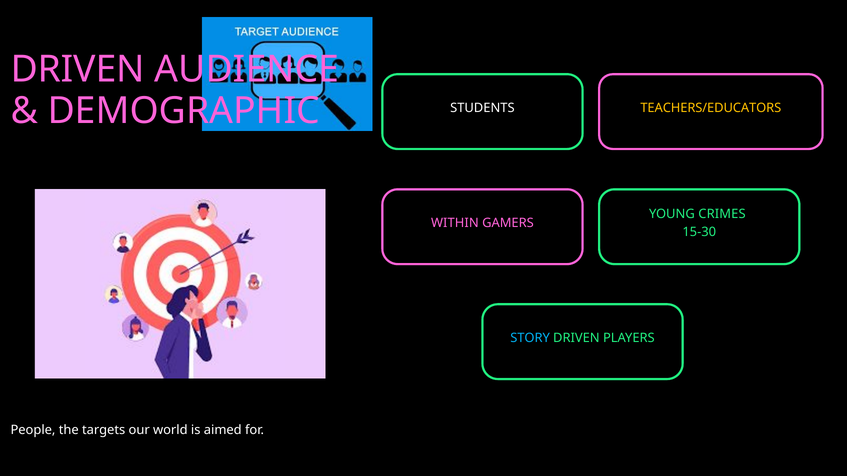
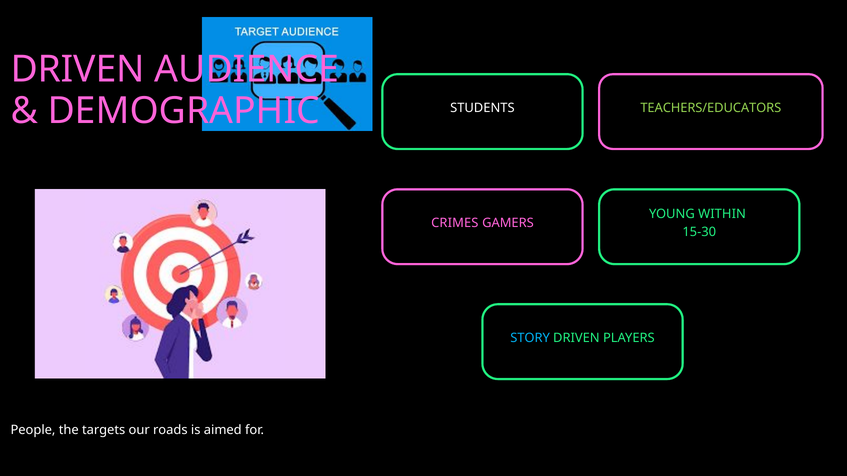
TEACHERS/EDUCATORS colour: yellow -> light green (711, 108)
CRIMES: CRIMES -> WITHIN (722, 214)
WITHIN: WITHIN -> CRIMES (455, 223)
world: world -> roads (170, 431)
